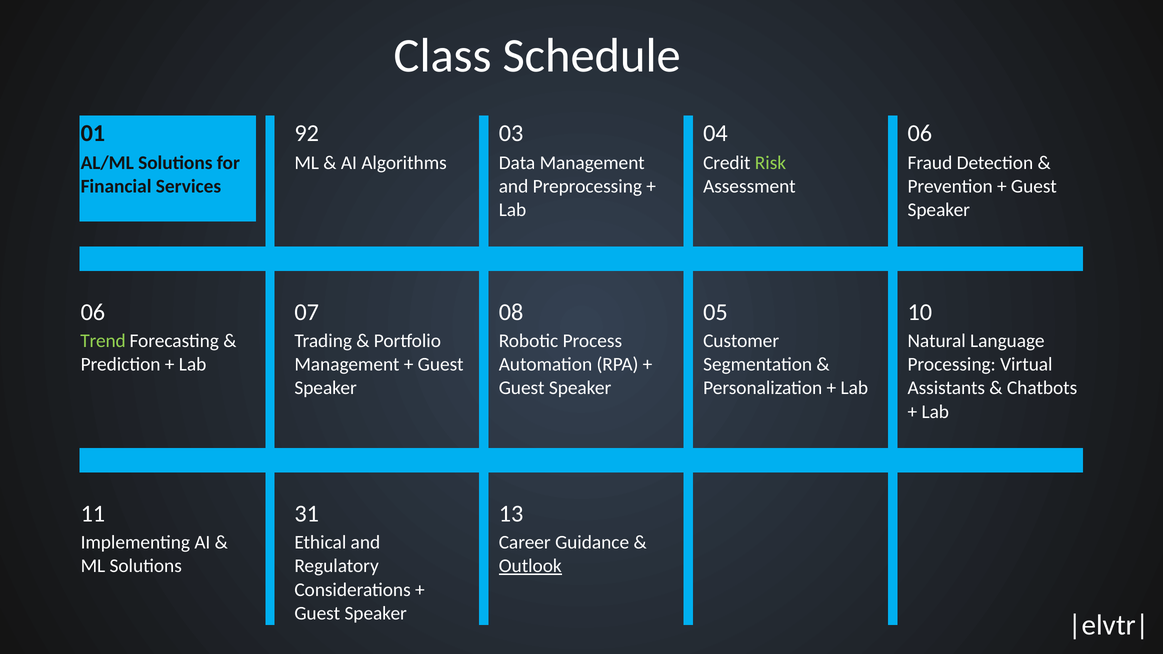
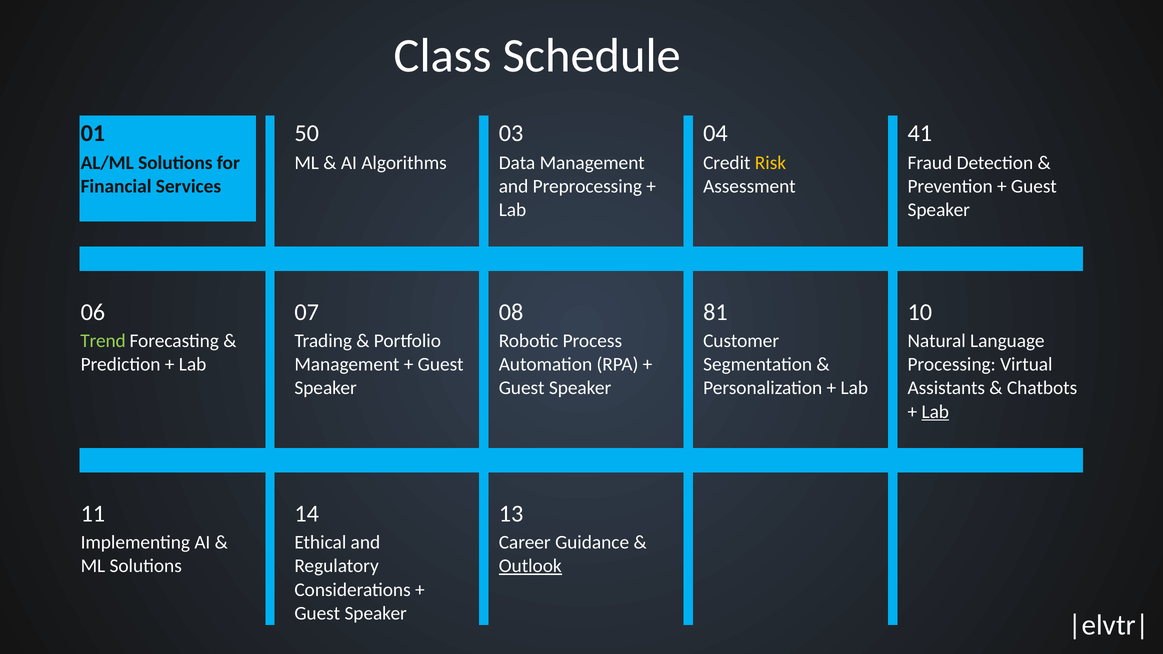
92: 92 -> 50 (307, 133)
04 06: 06 -> 41 (920, 133)
Risk colour: light green -> yellow (771, 163)
05: 05 -> 81 (715, 312)
Lab underline: none -> present (935, 412)
31: 31 -> 14 (307, 514)
